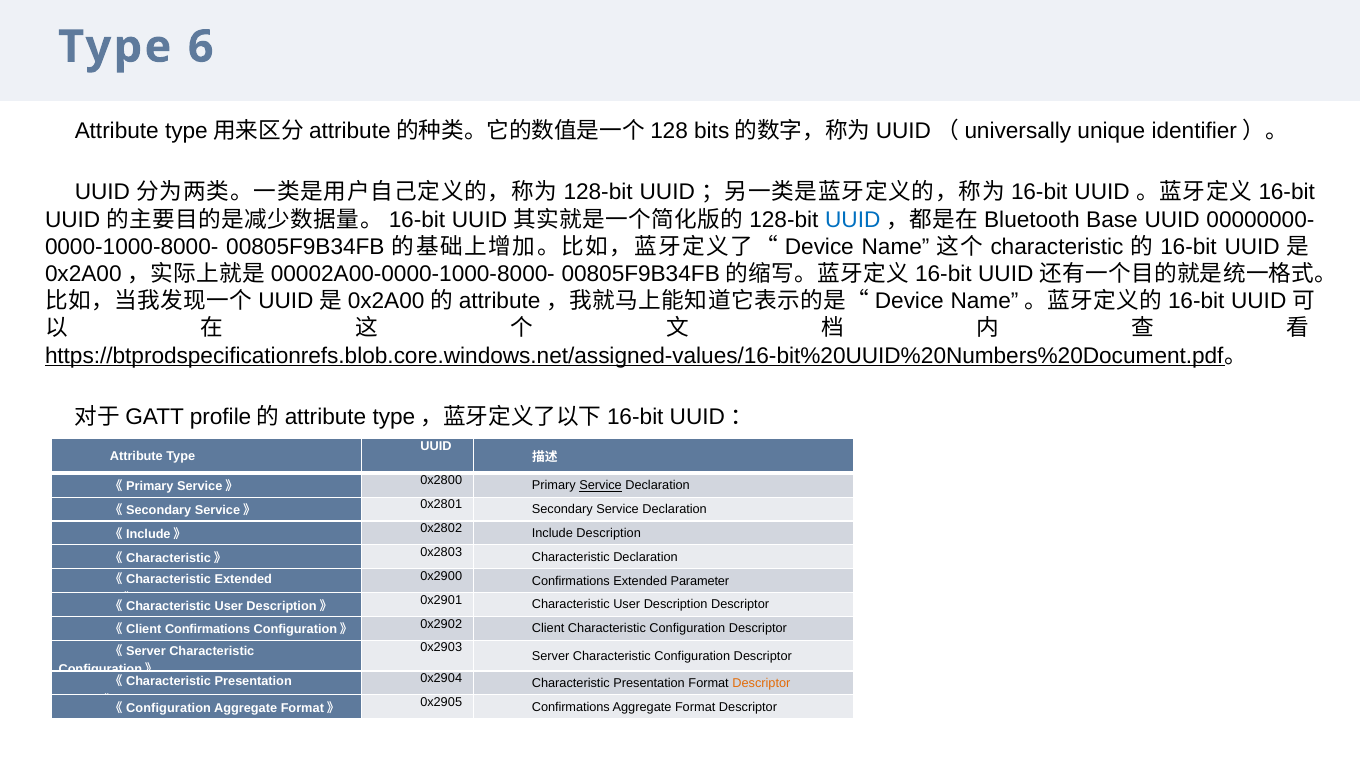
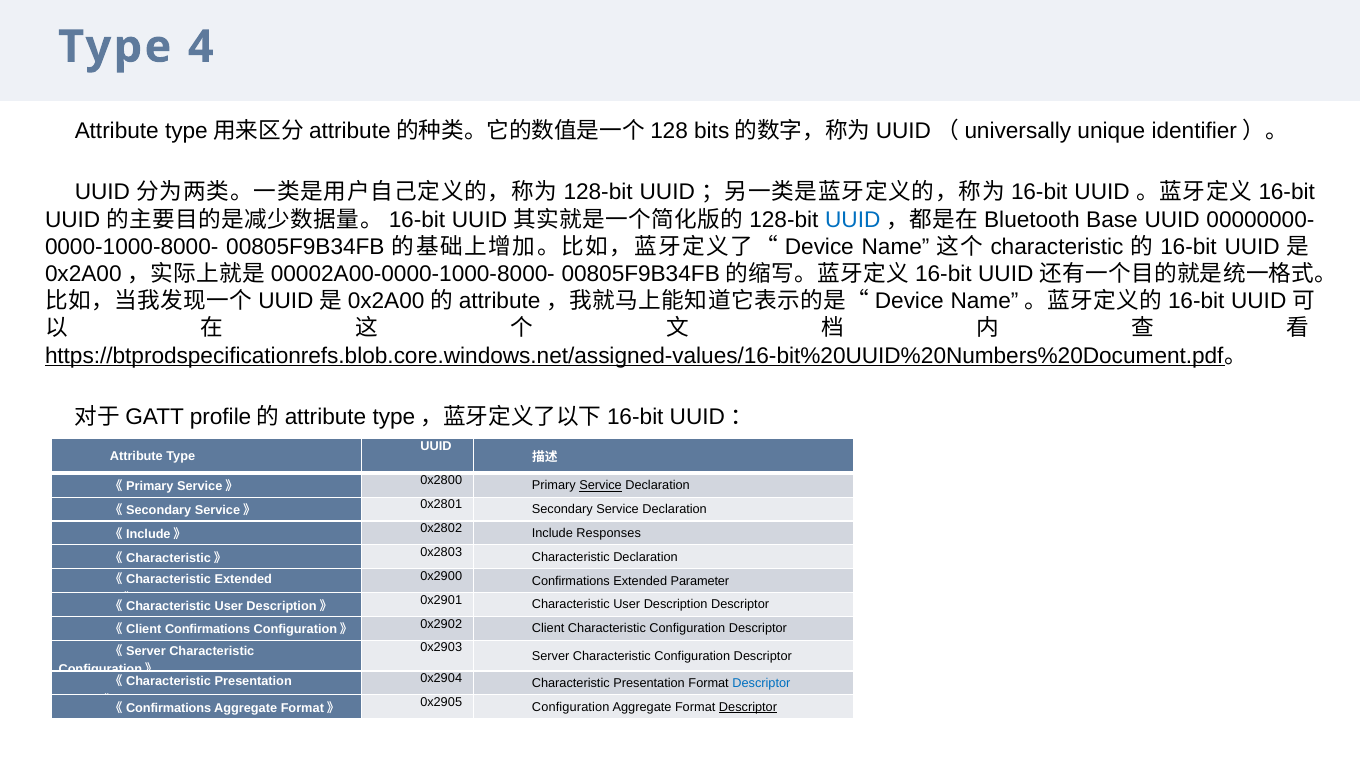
6: 6 -> 4 (201, 47)
Include Description: Description -> Responses (609, 533)
Descriptor colour: orange -> blue (761, 683)
Configuration: Configuration -> Confirmations (169, 708)
0x2905 Confirmations: Confirmations -> Configuration (571, 707)
Descriptor underline: none -> present (748, 707)
